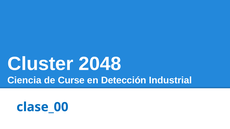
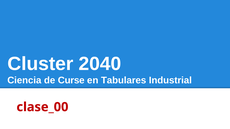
2048: 2048 -> 2040 (100, 64)
Detección: Detección -> Tabulares (124, 80)
clase_00 colour: blue -> red (42, 107)
